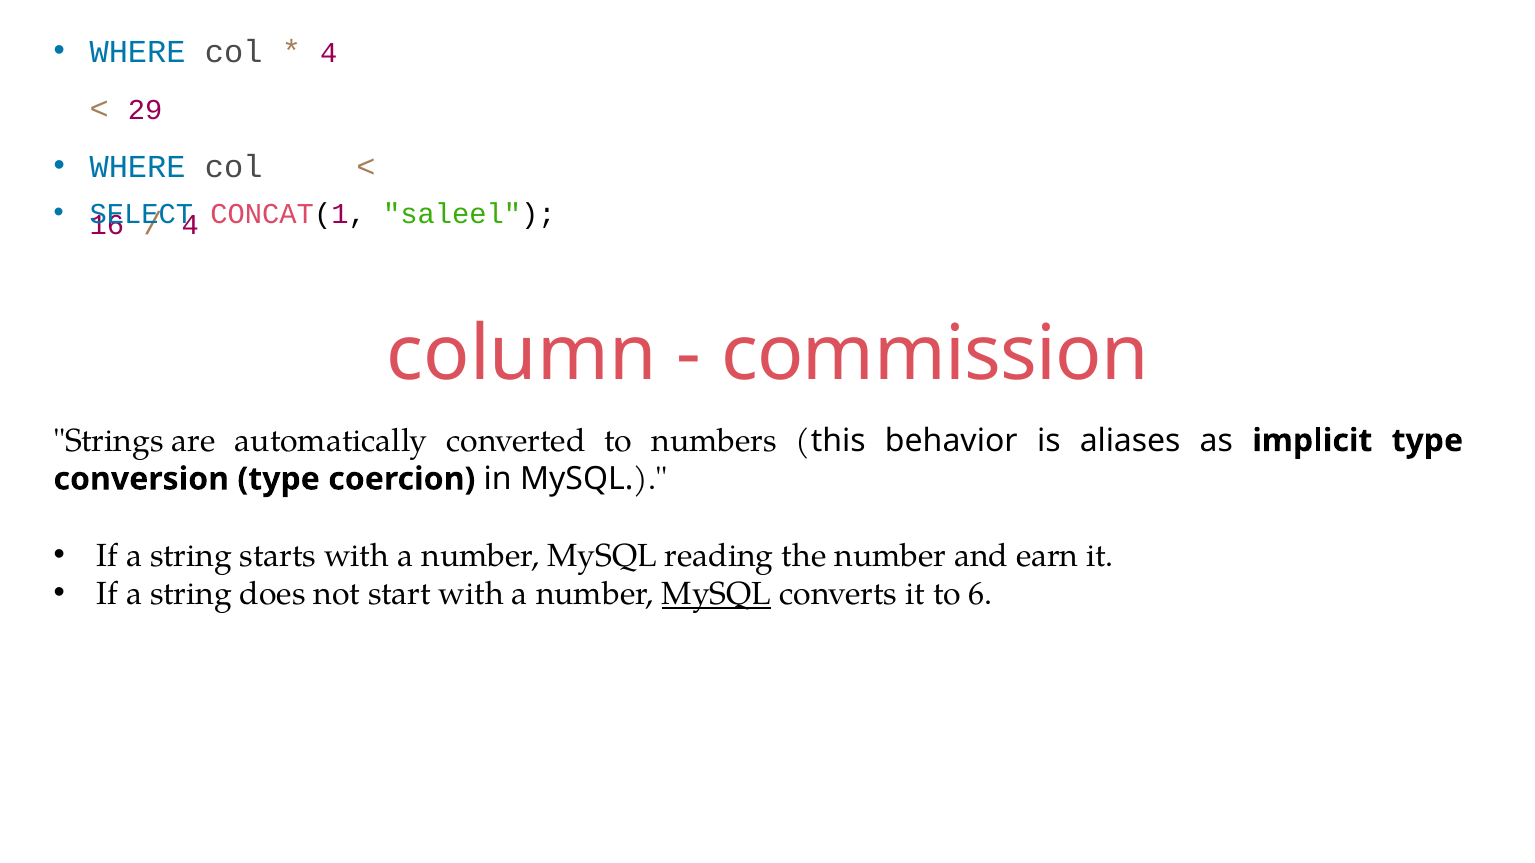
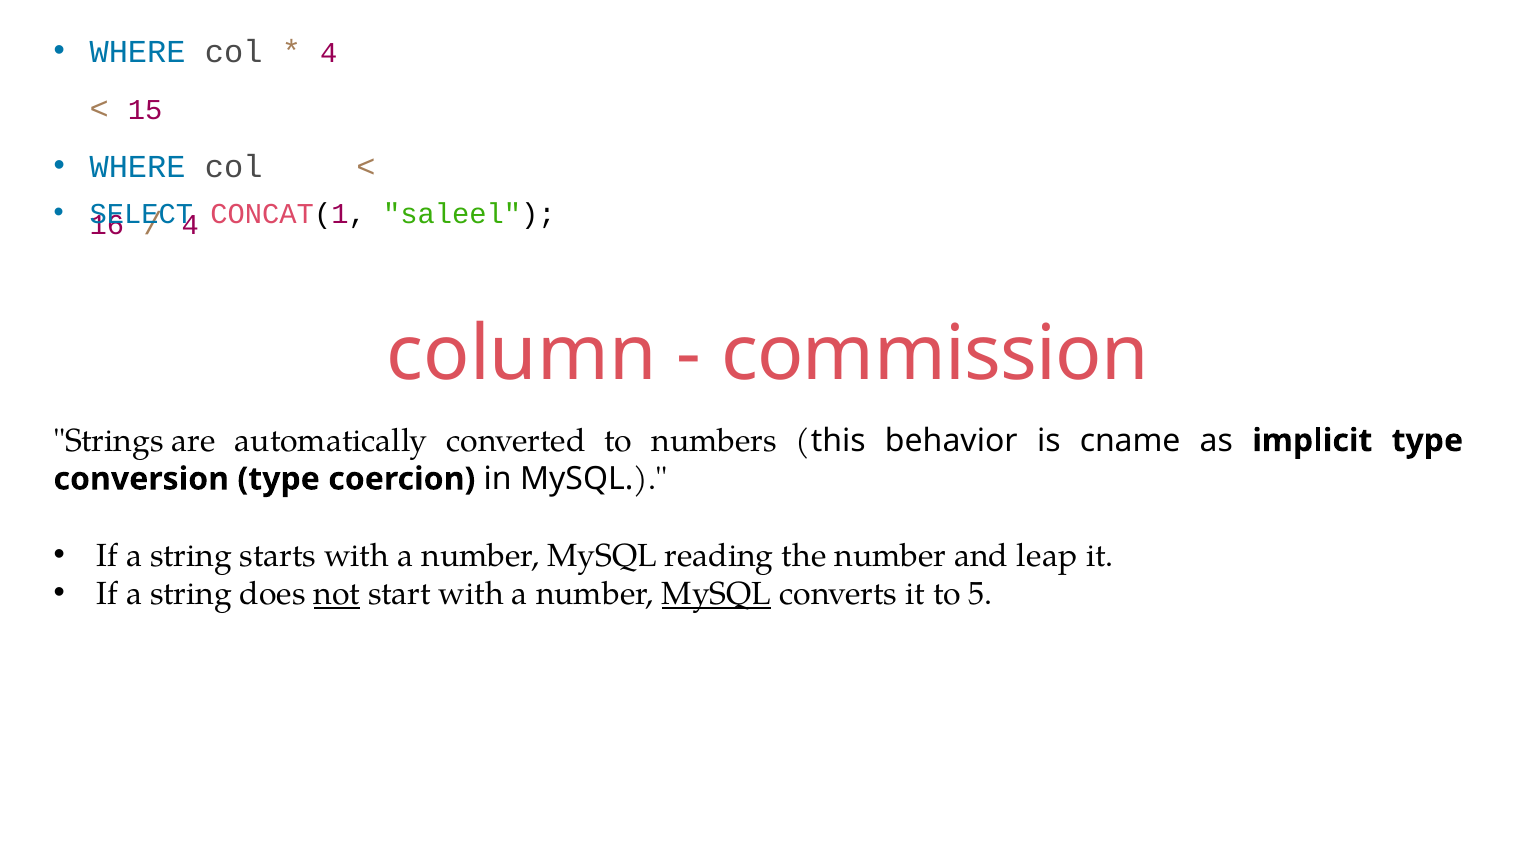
29: 29 -> 15 (145, 110)
aliases: aliases -> cname (1130, 441)
earn: earn -> leap (1047, 556)
not underline: none -> present (337, 594)
6: 6 -> 5 (981, 594)
